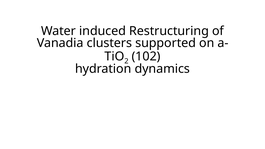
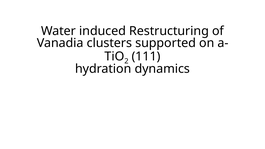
102: 102 -> 111 (146, 56)
